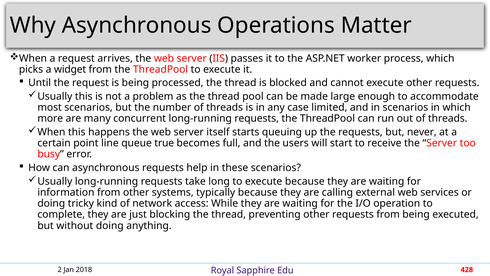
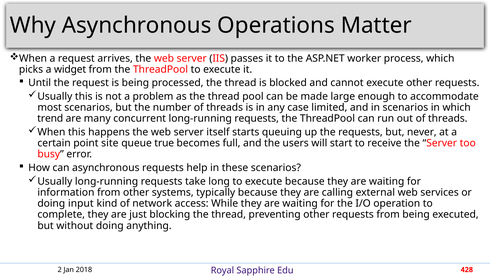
more: more -> trend (50, 118)
line: line -> site (110, 143)
tricky: tricky -> input (81, 203)
